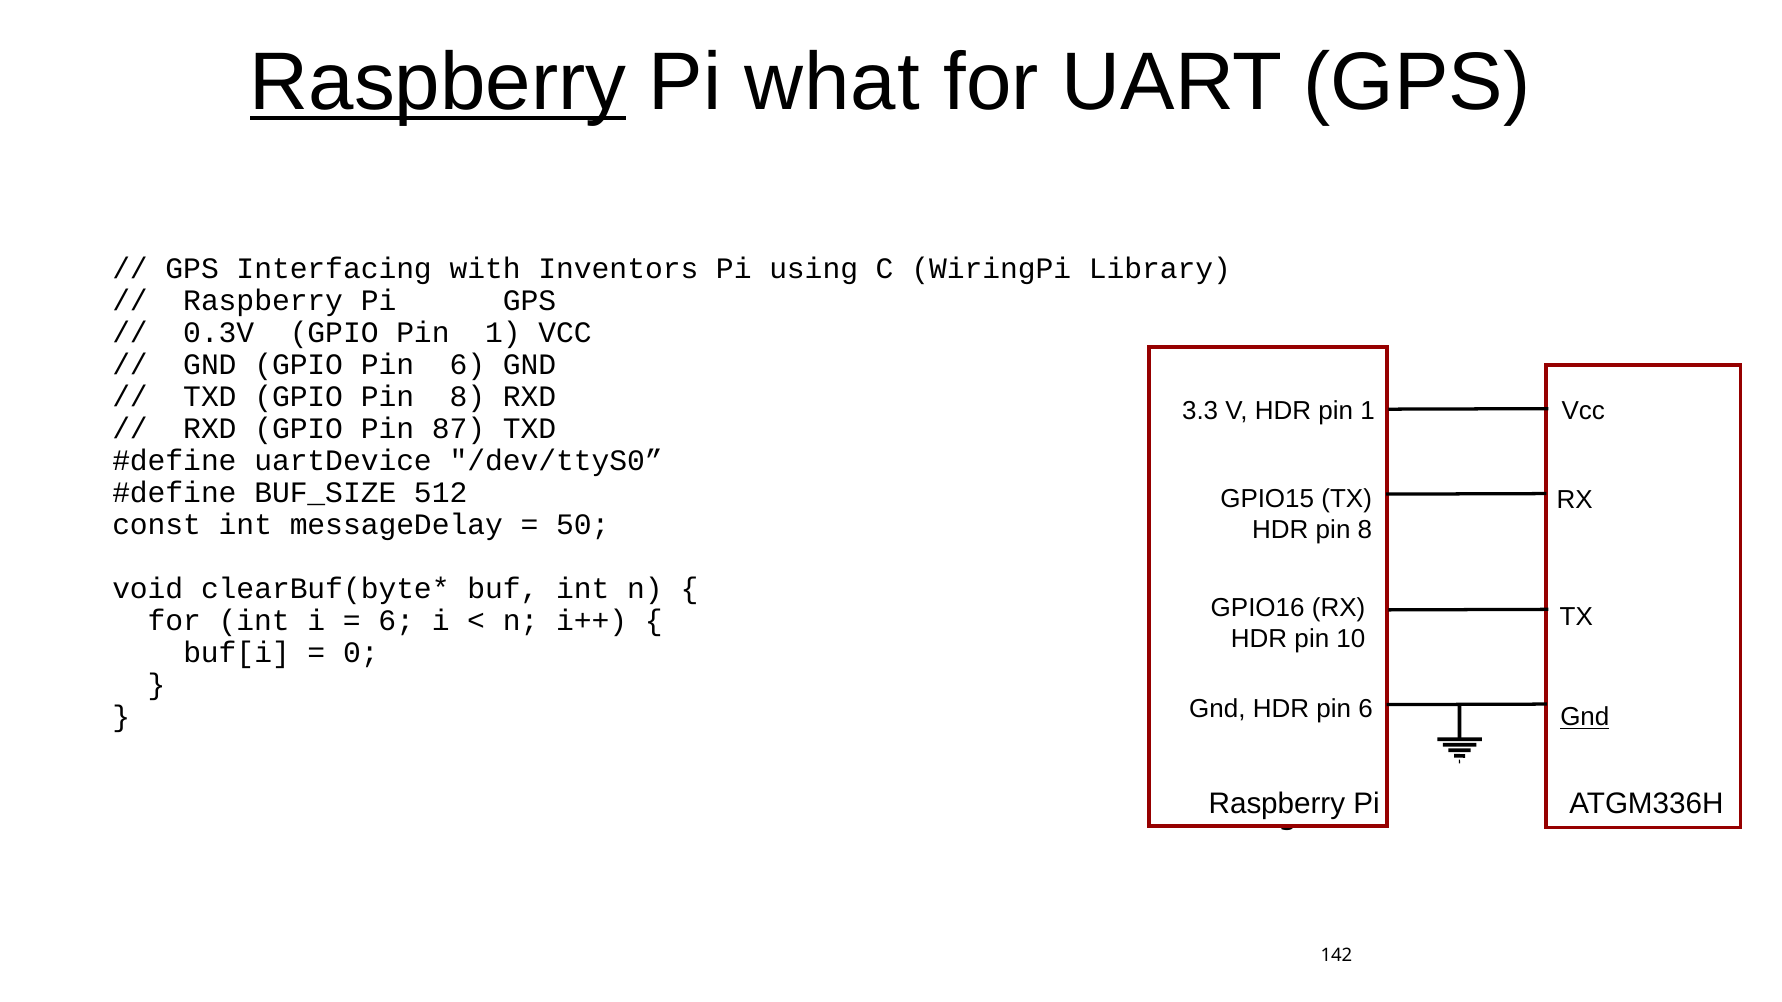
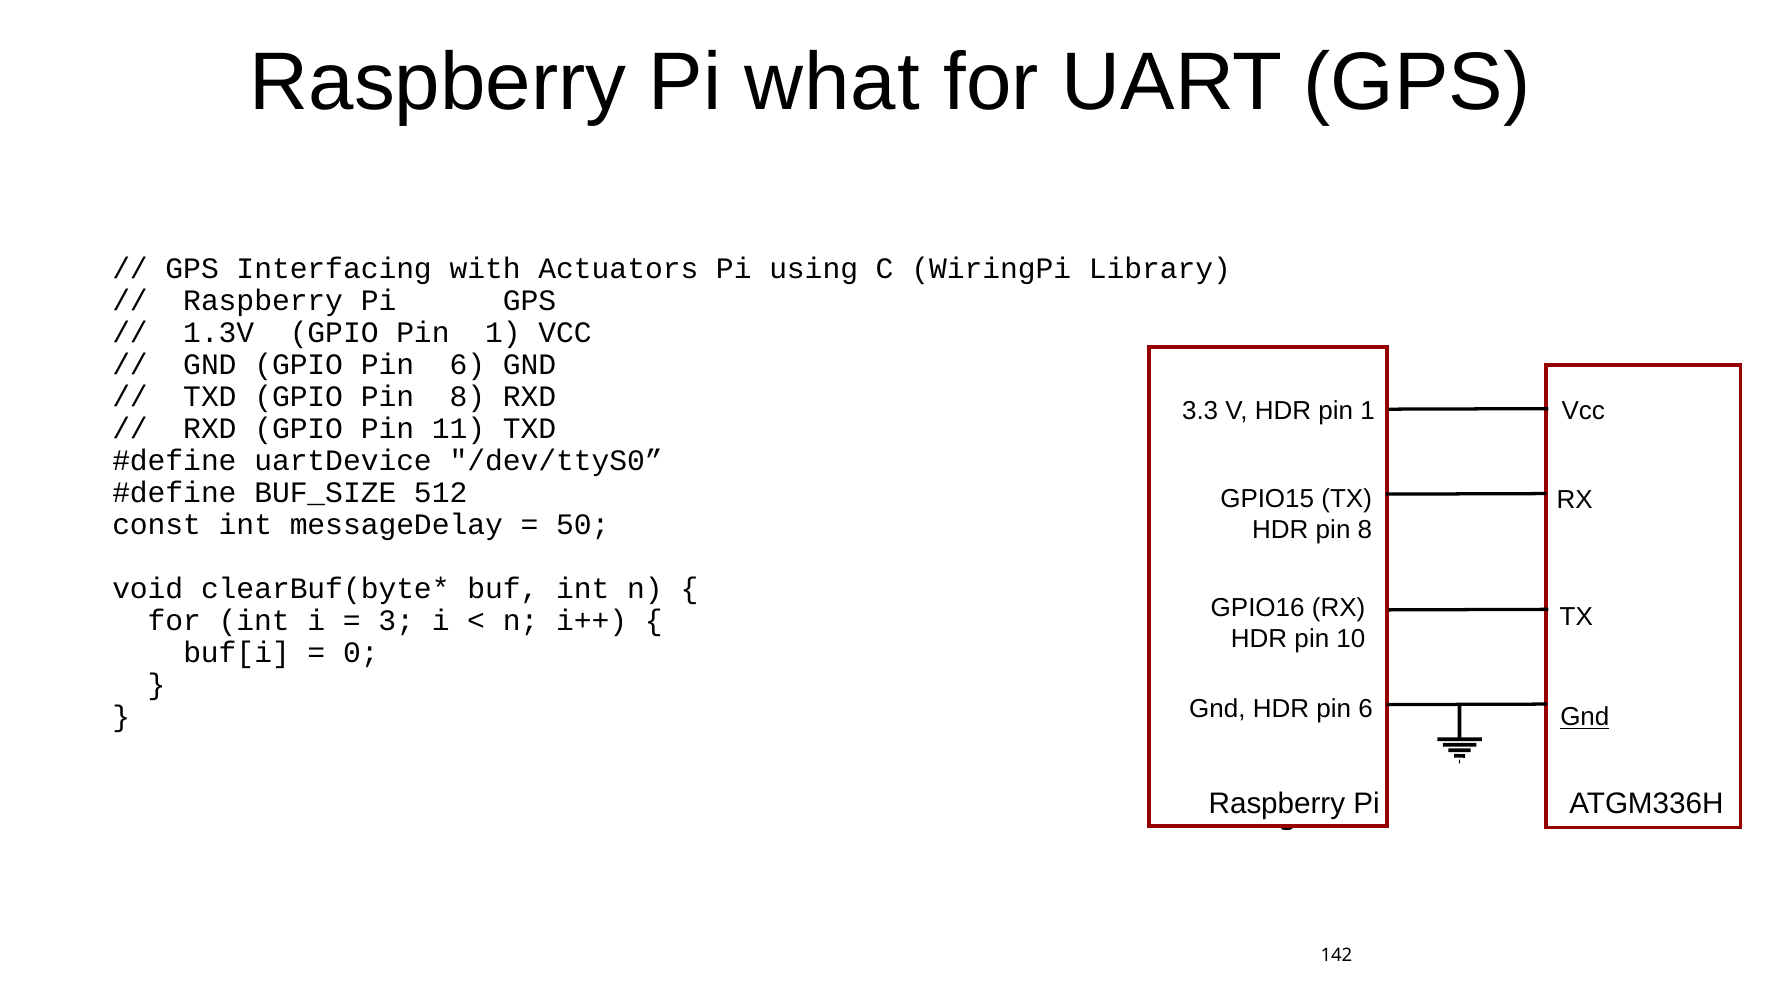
Raspberry underline: present -> none (438, 83)
Inventors: Inventors -> Actuators (618, 269)
0.3V: 0.3V -> 1.3V (219, 333)
87: 87 -> 11 (459, 429)
6: 6 -> 3 (396, 621)
